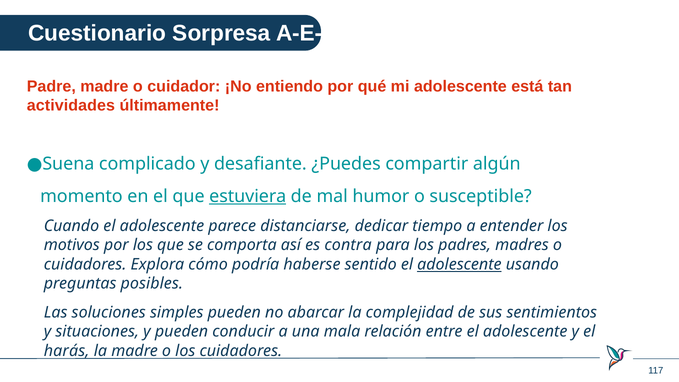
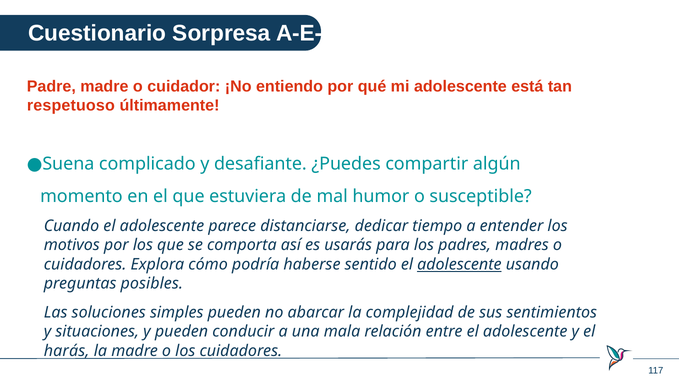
actividades: actividades -> respetuoso (71, 106)
estuviera underline: present -> none (248, 196)
contra: contra -> usarás (348, 245)
